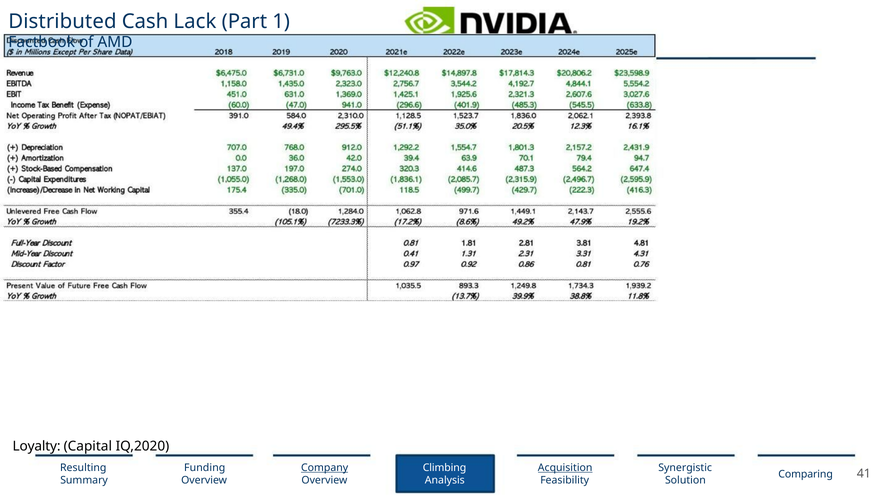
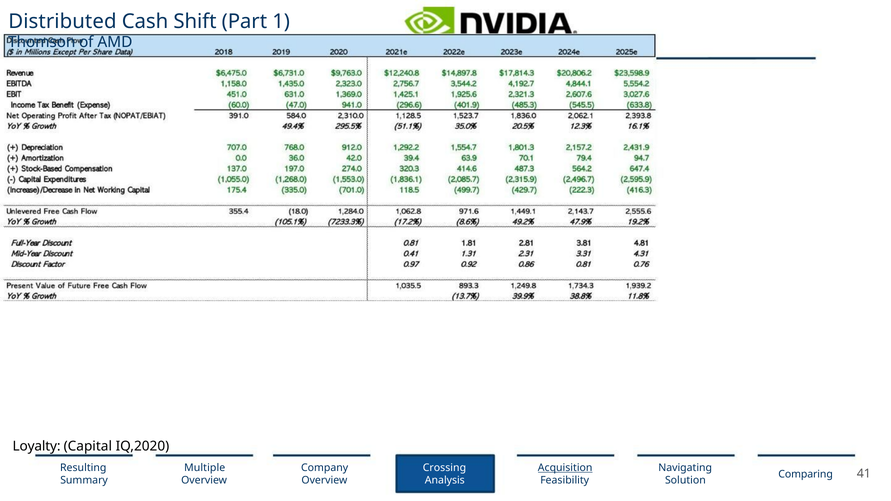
Lack: Lack -> Shift (195, 22)
Factbook: Factbook -> Thomson (42, 42)
Funding: Funding -> Multiple (205, 468)
Company underline: present -> none (325, 468)
Climbing: Climbing -> Crossing (444, 468)
Synergistic: Synergistic -> Navigating (685, 468)
